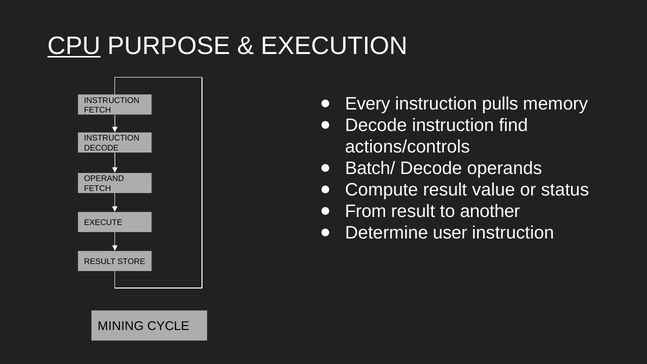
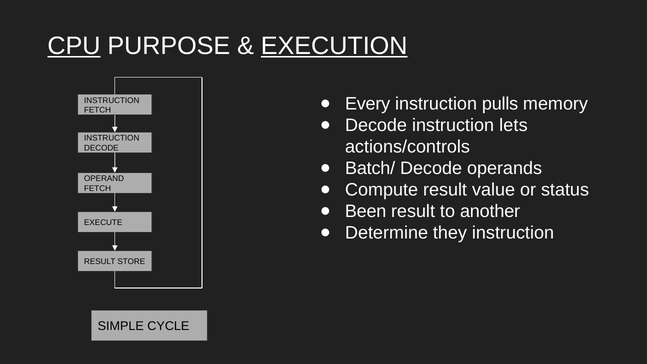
EXECUTION underline: none -> present (334, 46)
find: find -> lets (513, 125)
From: From -> Been (366, 211)
user: user -> they (450, 233)
MINING: MINING -> SIMPLE (121, 326)
